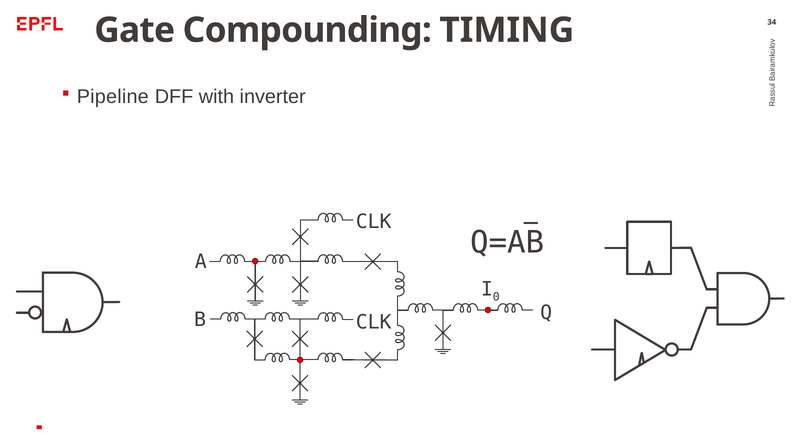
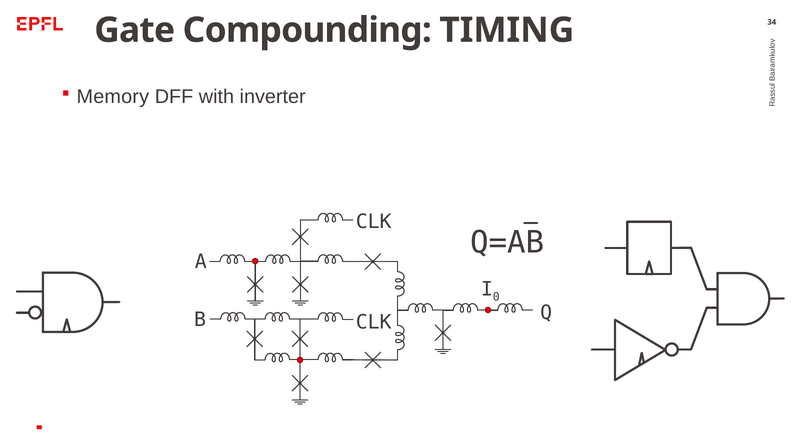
Pipeline: Pipeline -> Memory (113, 97)
